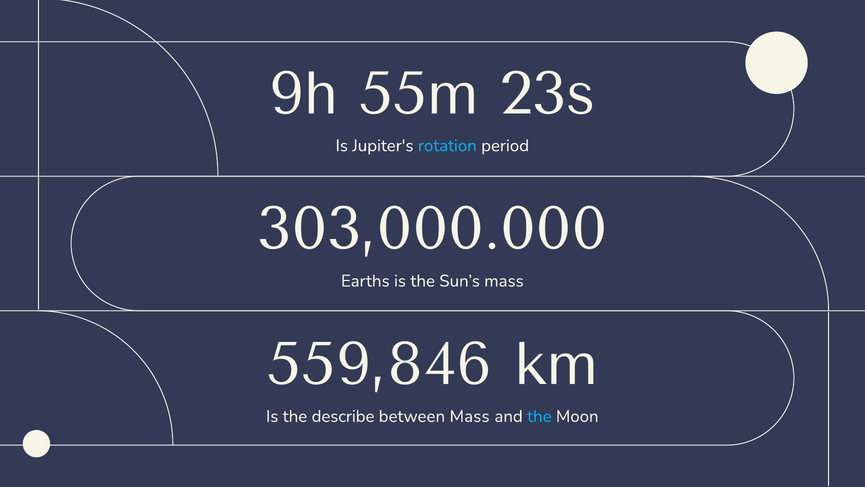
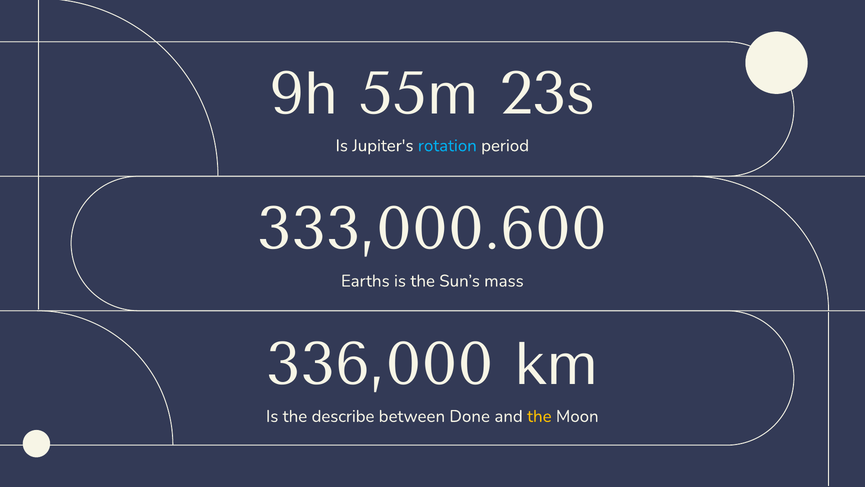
303,000.000: 303,000.000 -> 333,000.600 (432, 229)
559,846: 559,846 -> 336,000 (380, 364)
between Mass: Mass -> Done (470, 416)
the colour: light blue -> yellow (539, 416)
